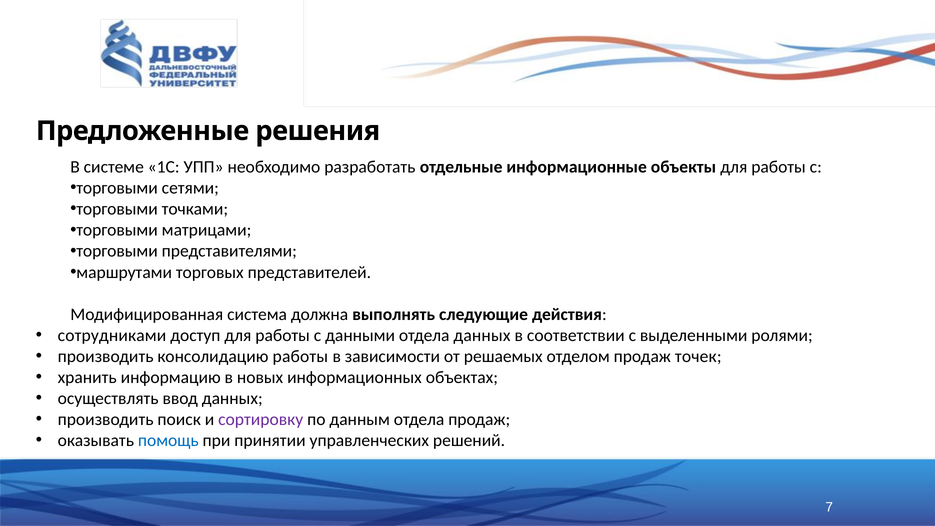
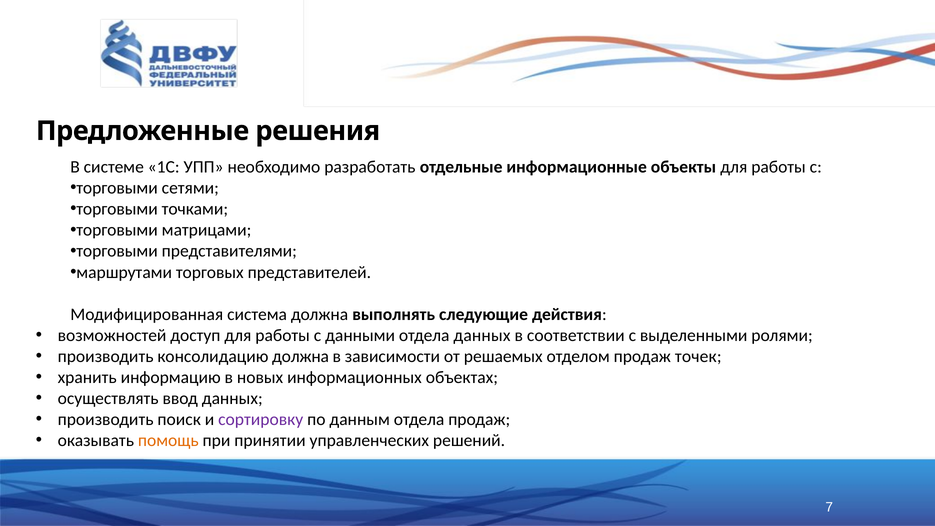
сотрудниками: сотрудниками -> возможностей (112, 335)
консолидацию работы: работы -> должна (301, 356)
помощь colour: blue -> orange (168, 440)
